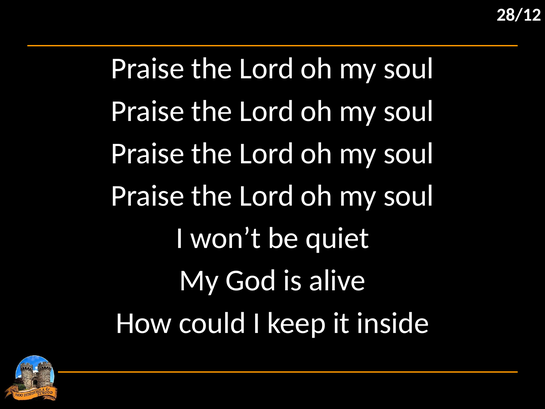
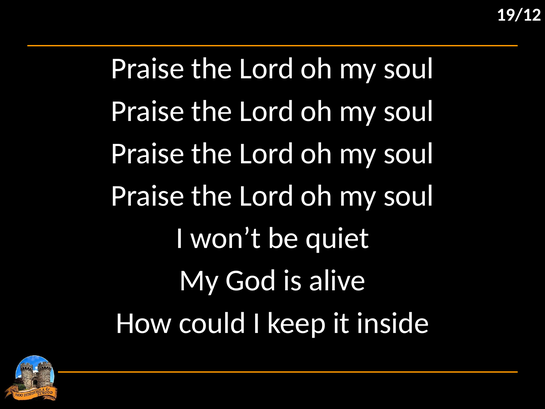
28/12: 28/12 -> 19/12 (519, 15)
